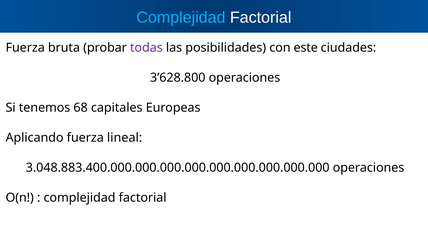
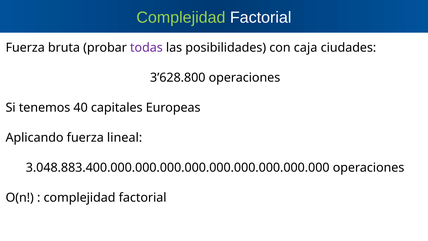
Complejidad colour: light blue -> light green (181, 17)
este: este -> caja (306, 48)
68: 68 -> 40 (81, 108)
